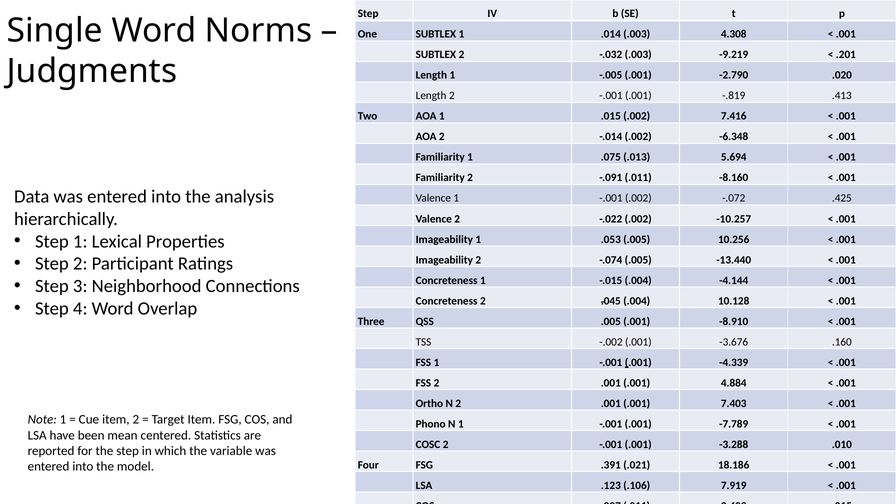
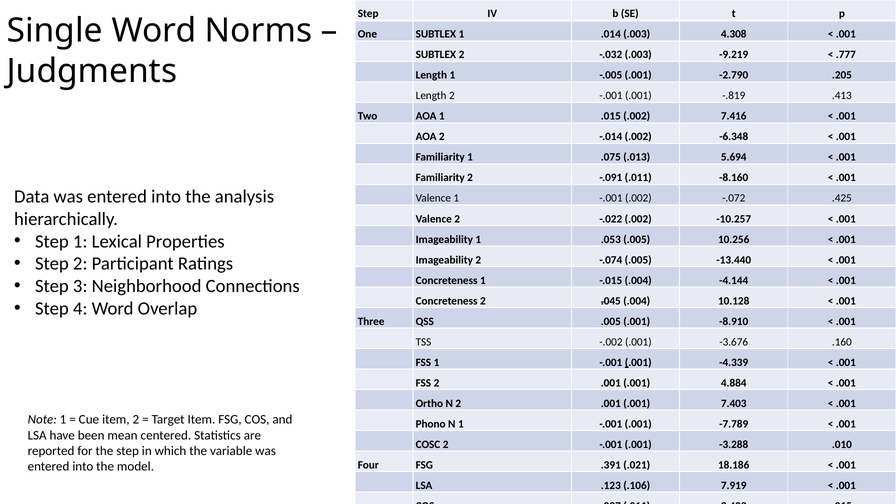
.201: .201 -> .777 (846, 55)
.020: .020 -> .205 (842, 75)
